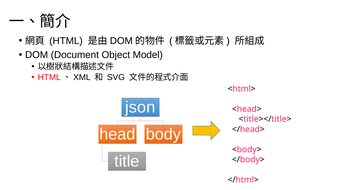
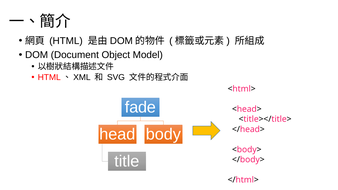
json: json -> fade (140, 107)
